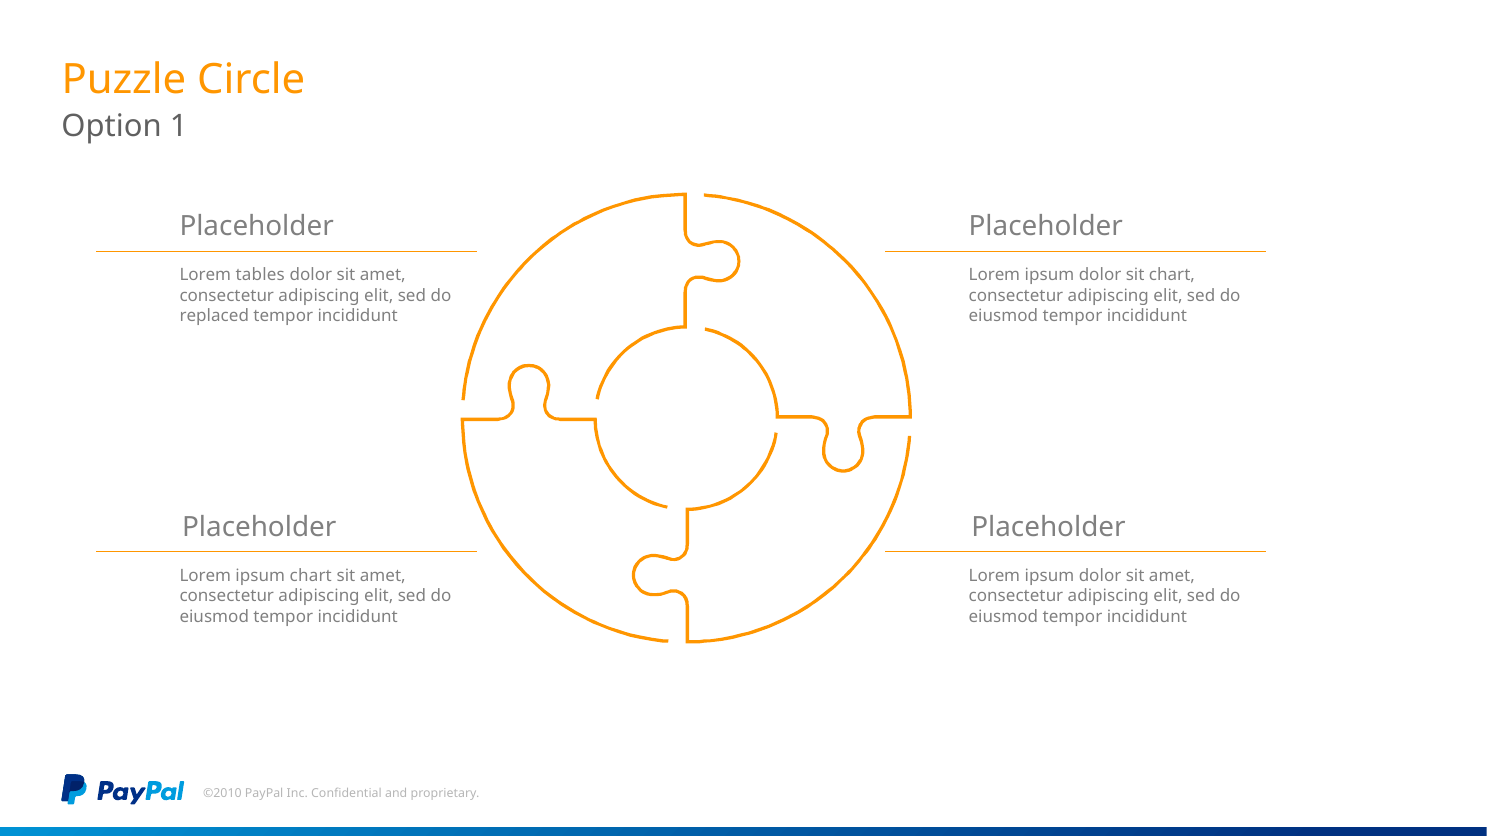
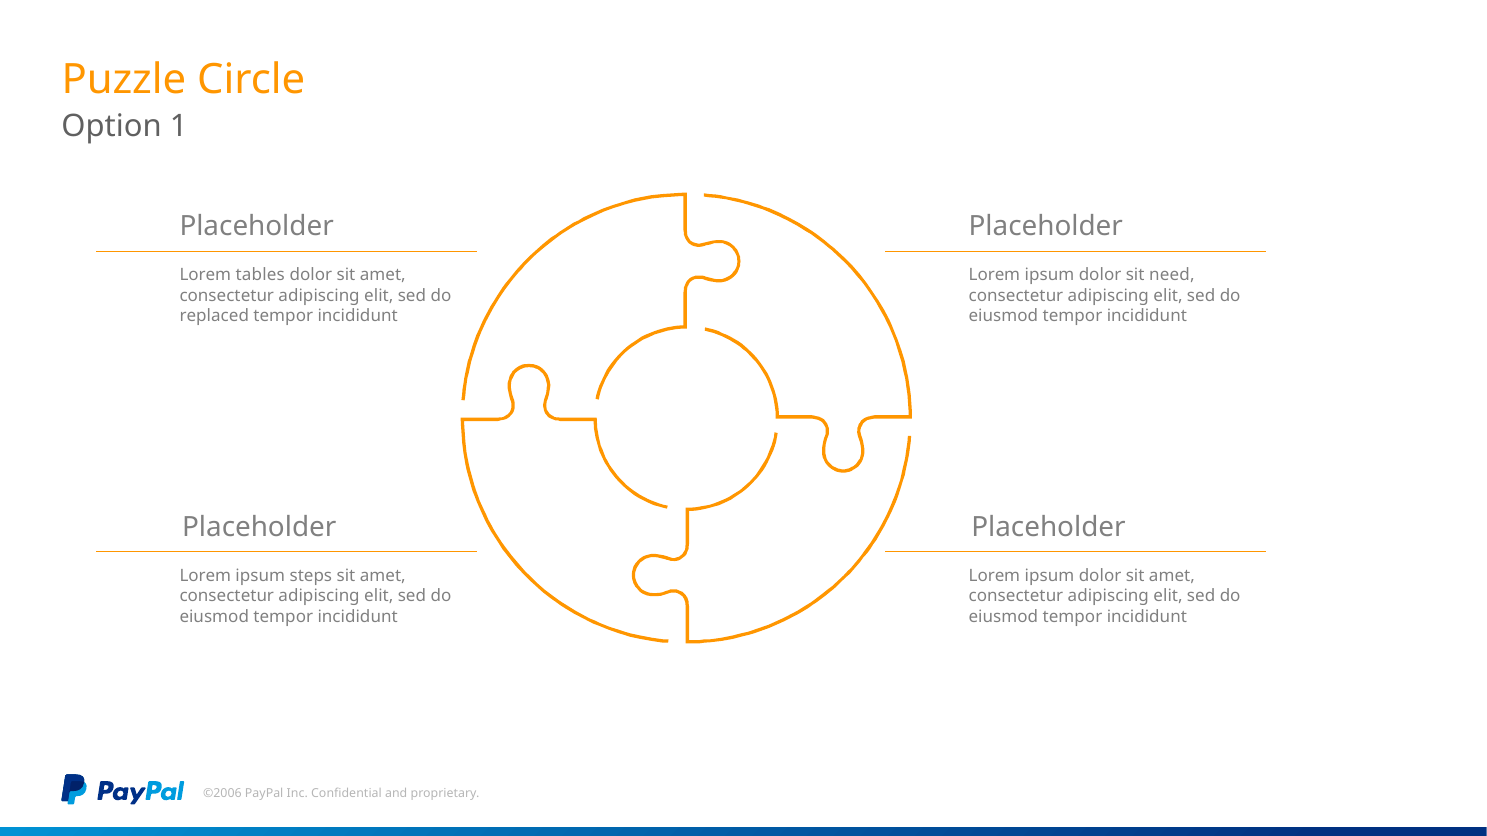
sit chart: chart -> need (1172, 275)
ipsum chart: chart -> steps (311, 576)
©2010: ©2010 -> ©2006 (222, 794)
